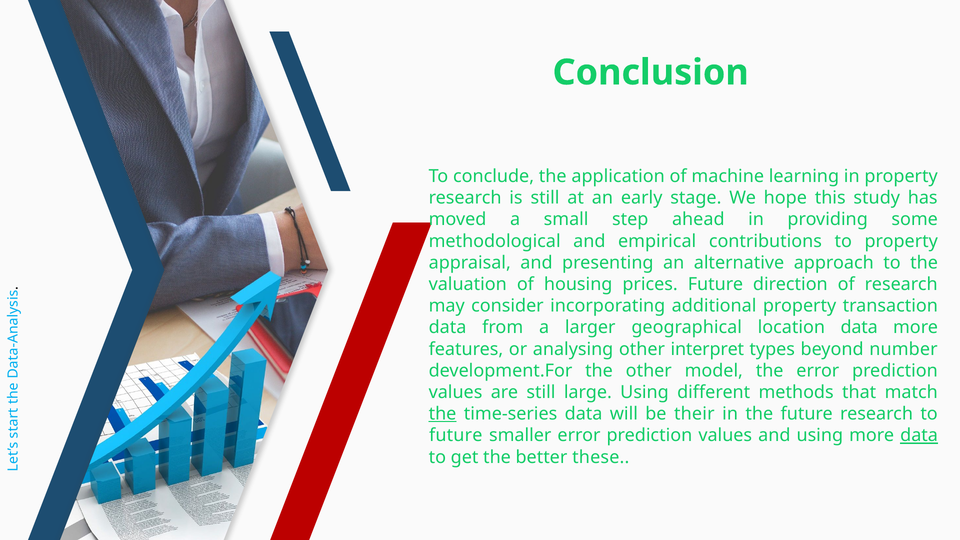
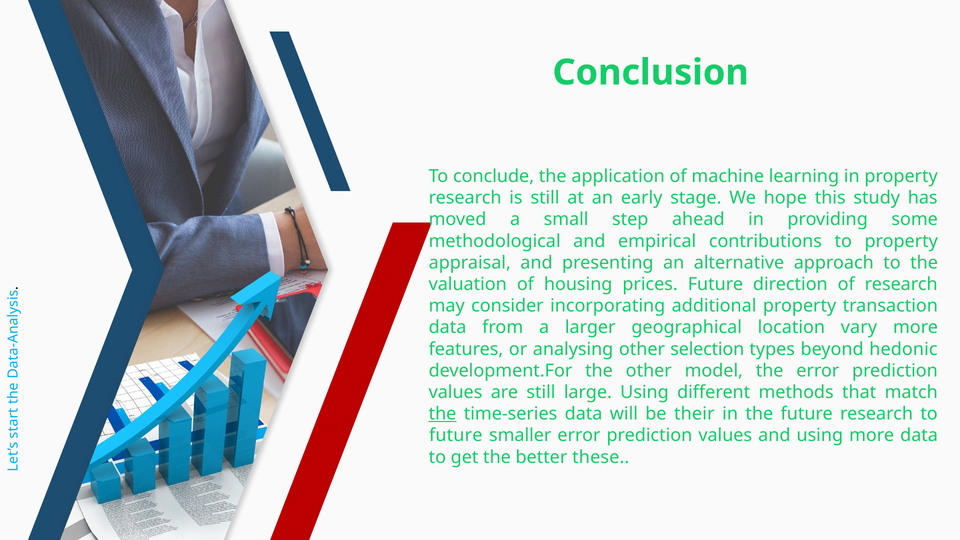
location data: data -> vary (859, 327)
interpret: interpret -> selection (707, 349)
number: number -> hedonic (903, 349)
data underline: present -> none (919, 435)
